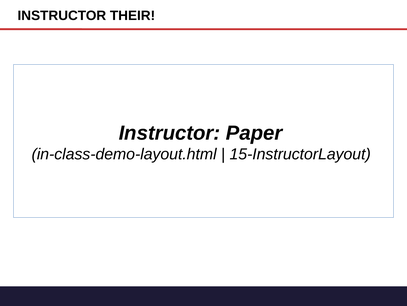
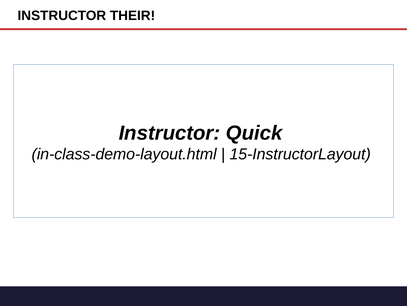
Paper: Paper -> Quick (254, 133)
